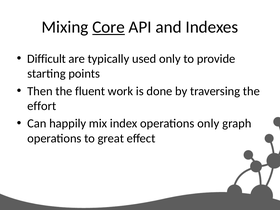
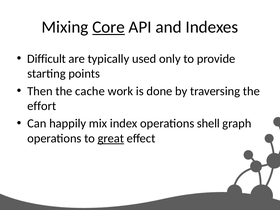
fluent: fluent -> cache (90, 91)
operations only: only -> shell (208, 123)
great underline: none -> present (111, 138)
